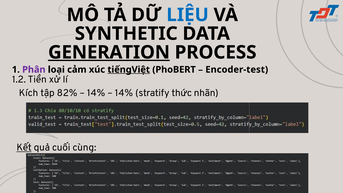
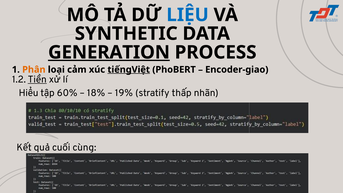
Phân colour: purple -> orange (34, 70)
Encoder-test: Encoder-test -> Encoder-giao (237, 70)
Tiền underline: none -> present (37, 79)
Kích: Kích -> Hiểu (29, 93)
82%: 82% -> 60% (67, 93)
14%: 14% -> 18% (96, 93)
14%: 14% -> 19% (124, 93)
thức: thức -> thấp (182, 93)
Kết underline: present -> none (24, 147)
